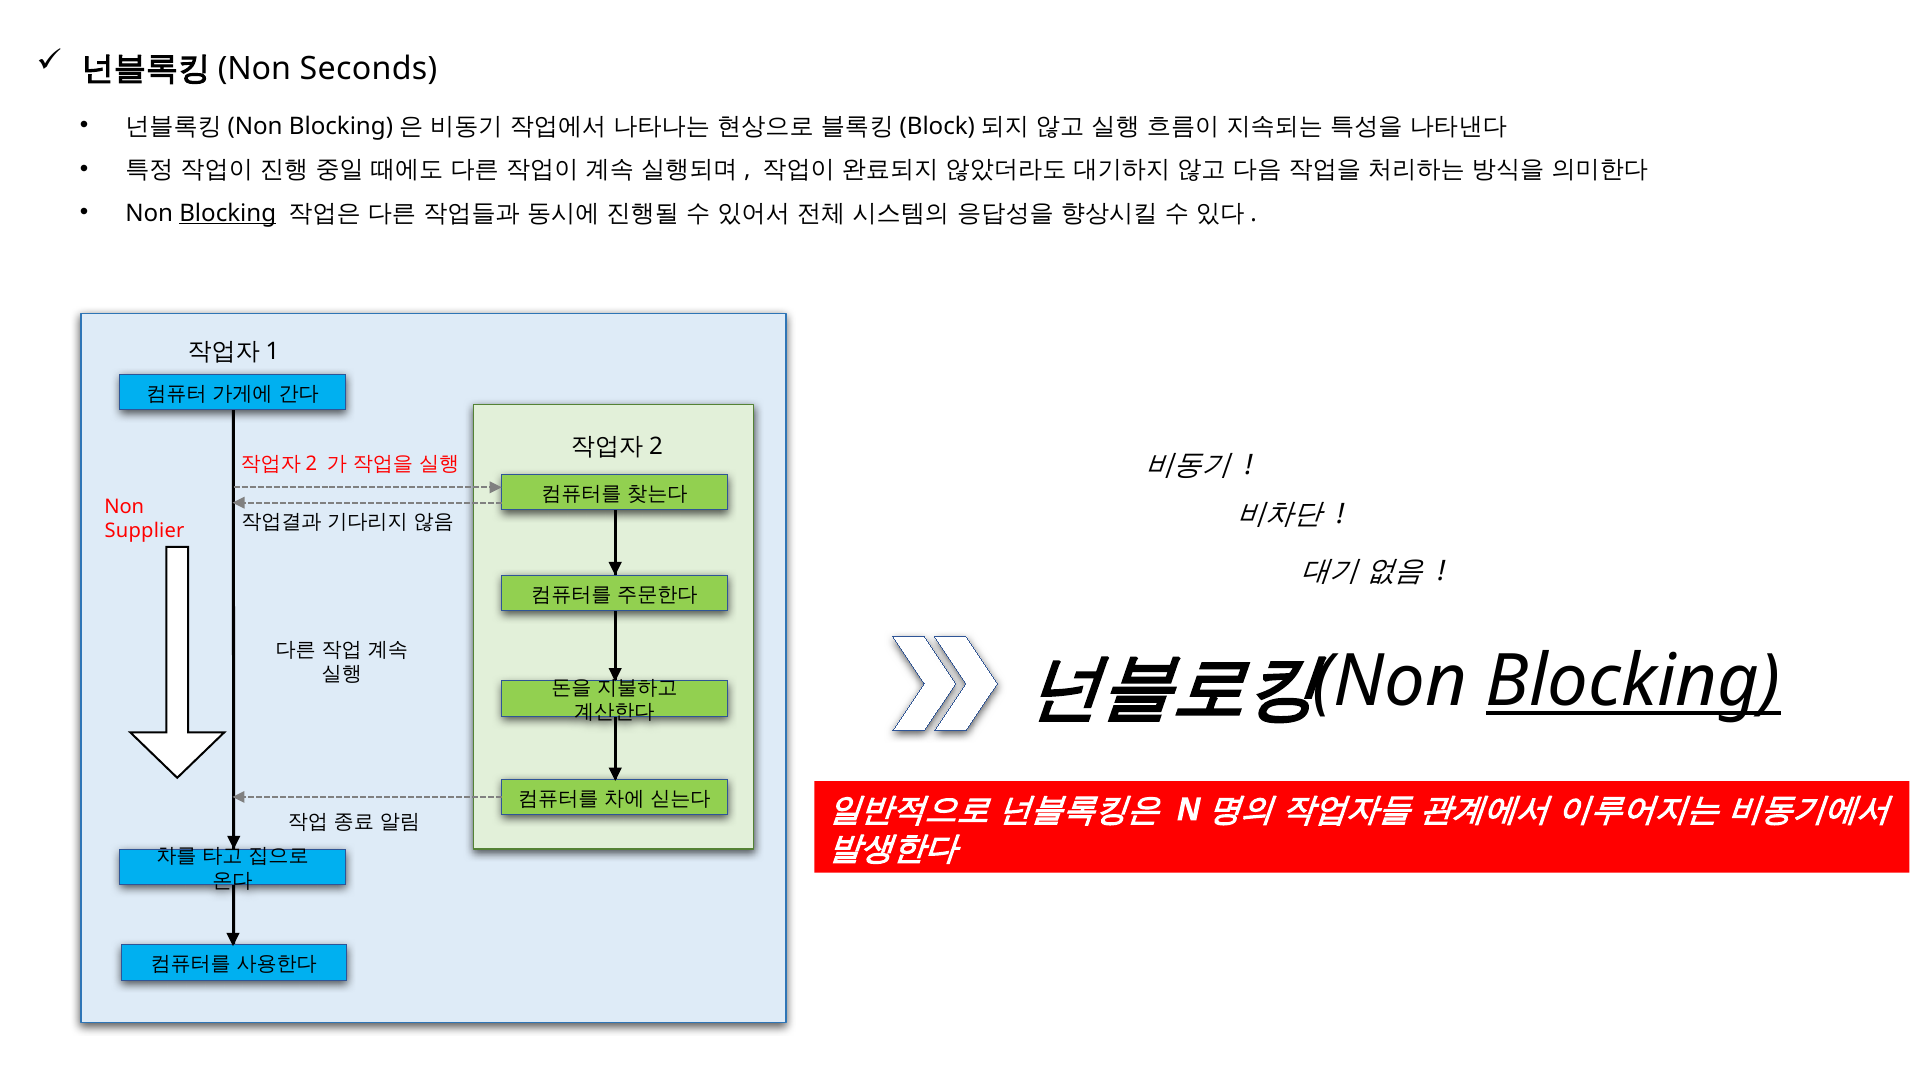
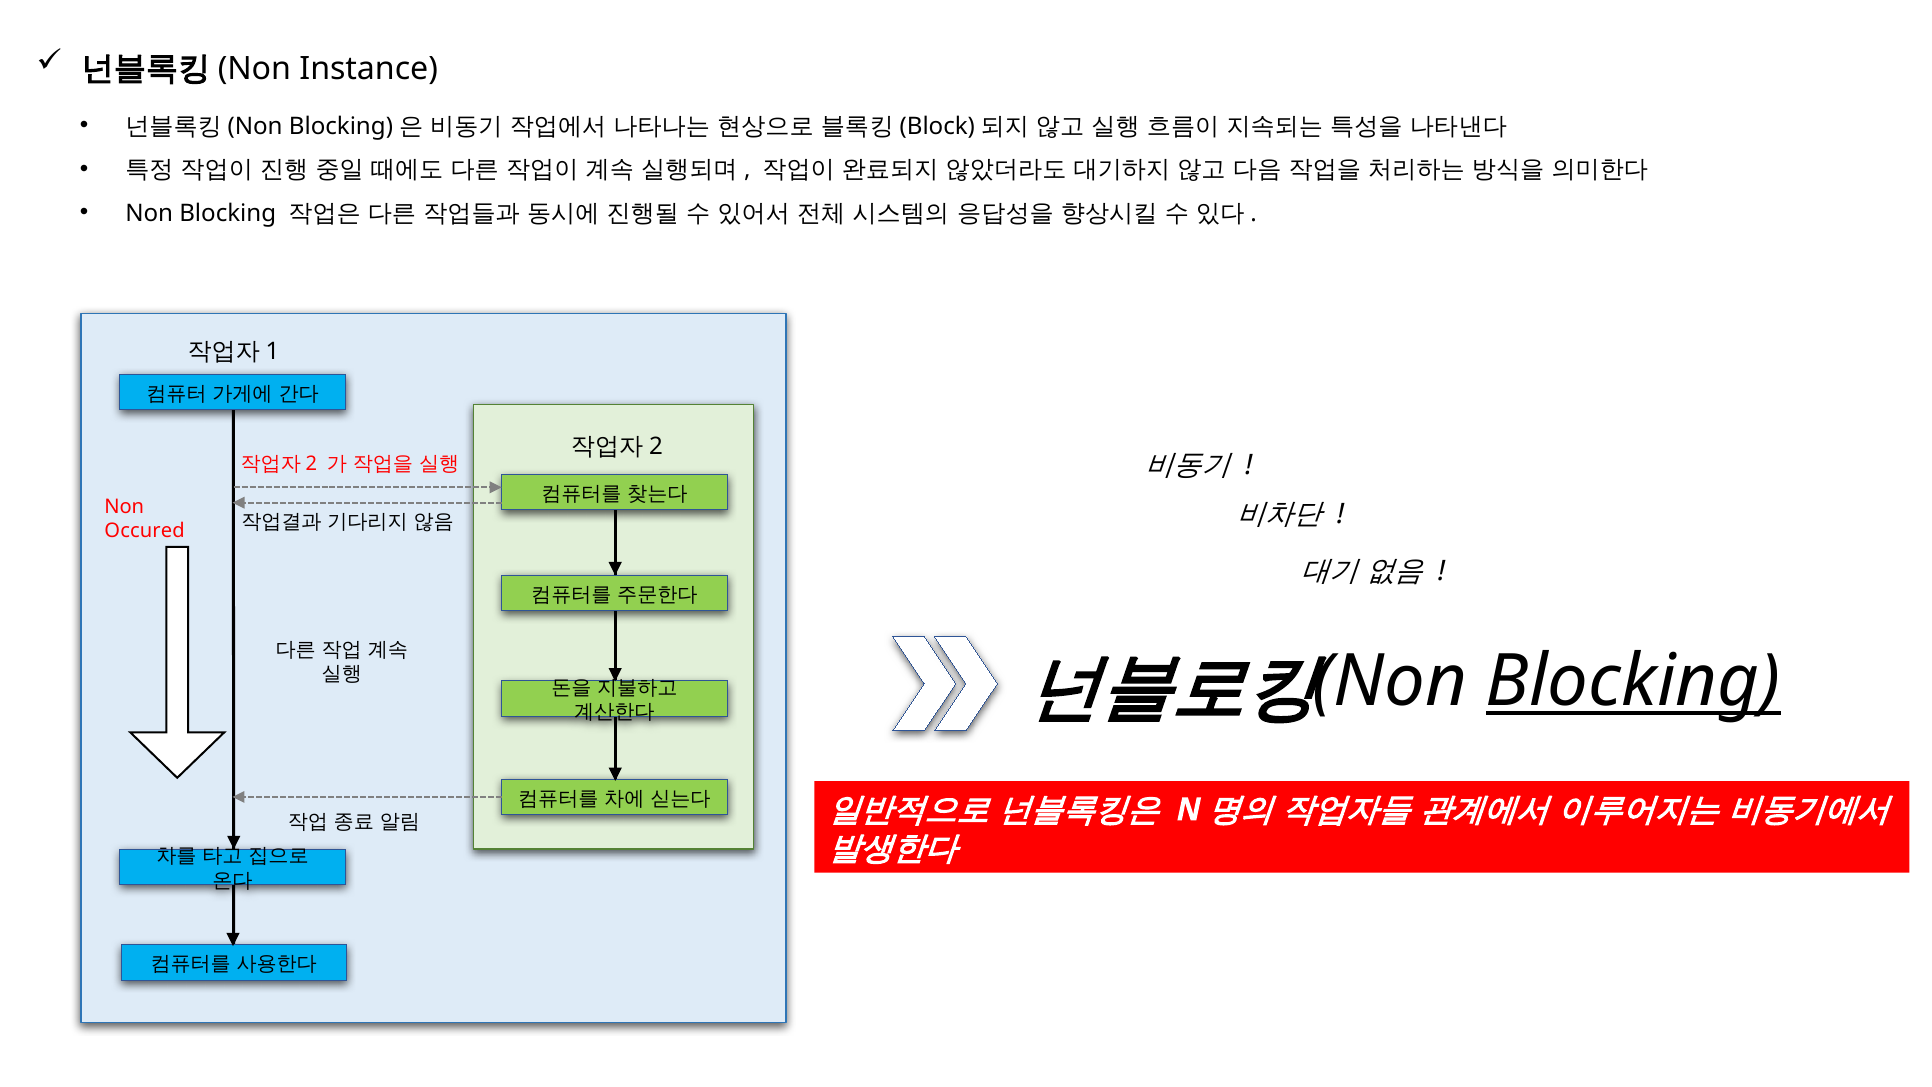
Seconds: Seconds -> Instance (369, 68)
Blocking underline: present -> none (228, 213)
Supplier: Supplier -> Occured (145, 531)
